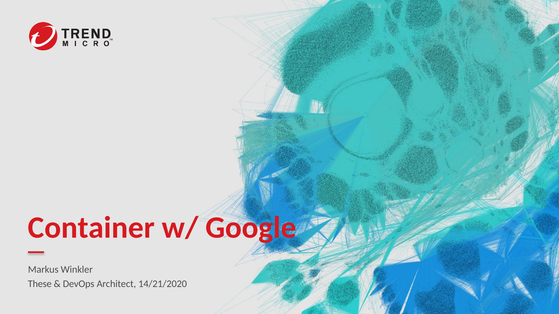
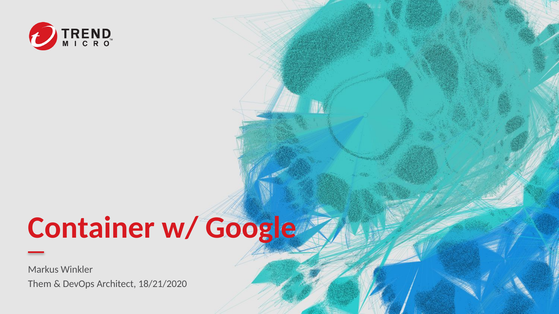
These: These -> Them (40, 284)
14/21/2020: 14/21/2020 -> 18/21/2020 (163, 284)
